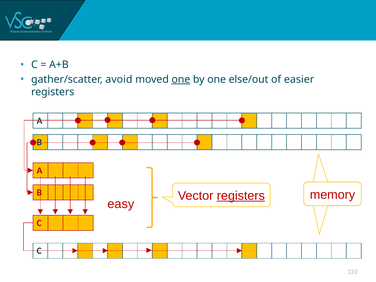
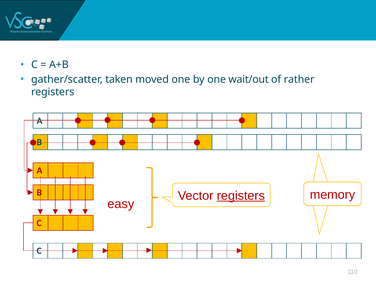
avoid: avoid -> taken (119, 79)
one underline: present -> none (181, 79)
else/out: else/out -> wait/out (249, 79)
easier: easier -> rather (299, 79)
